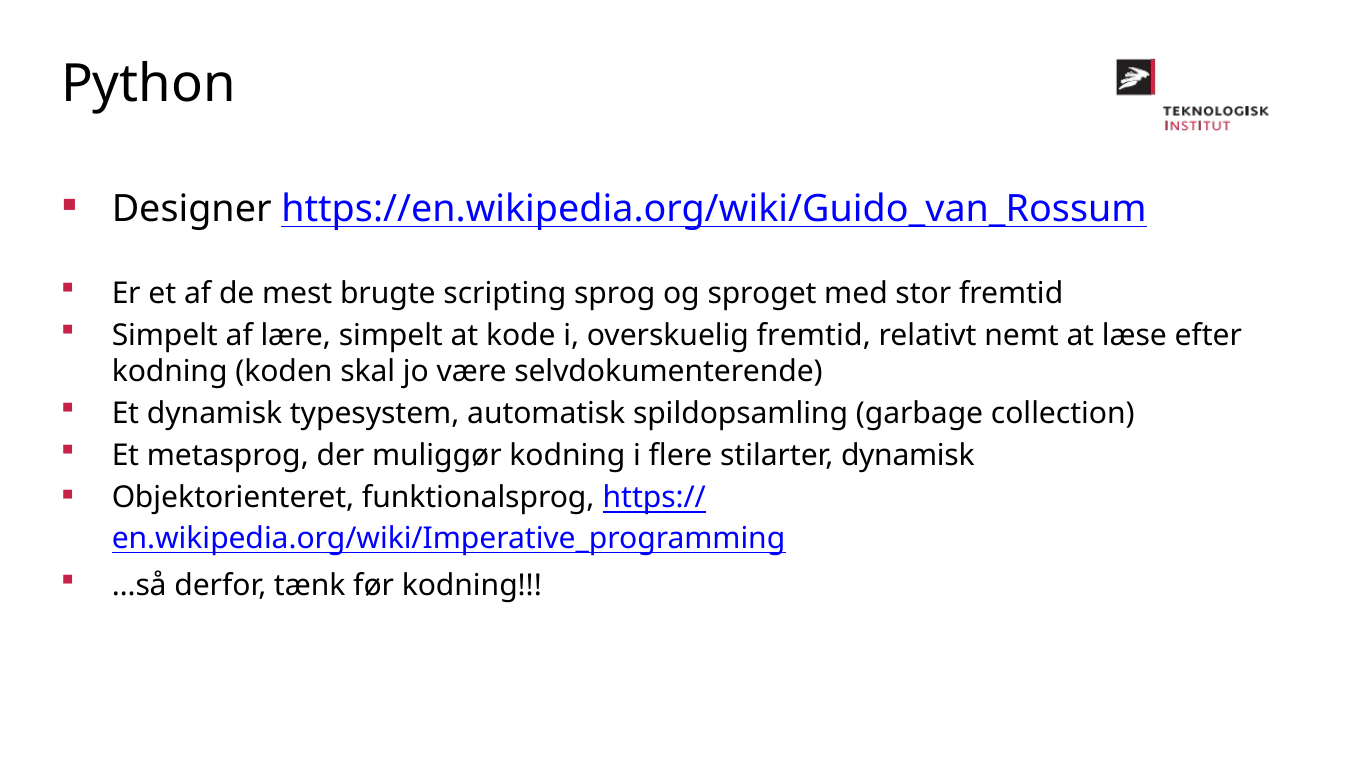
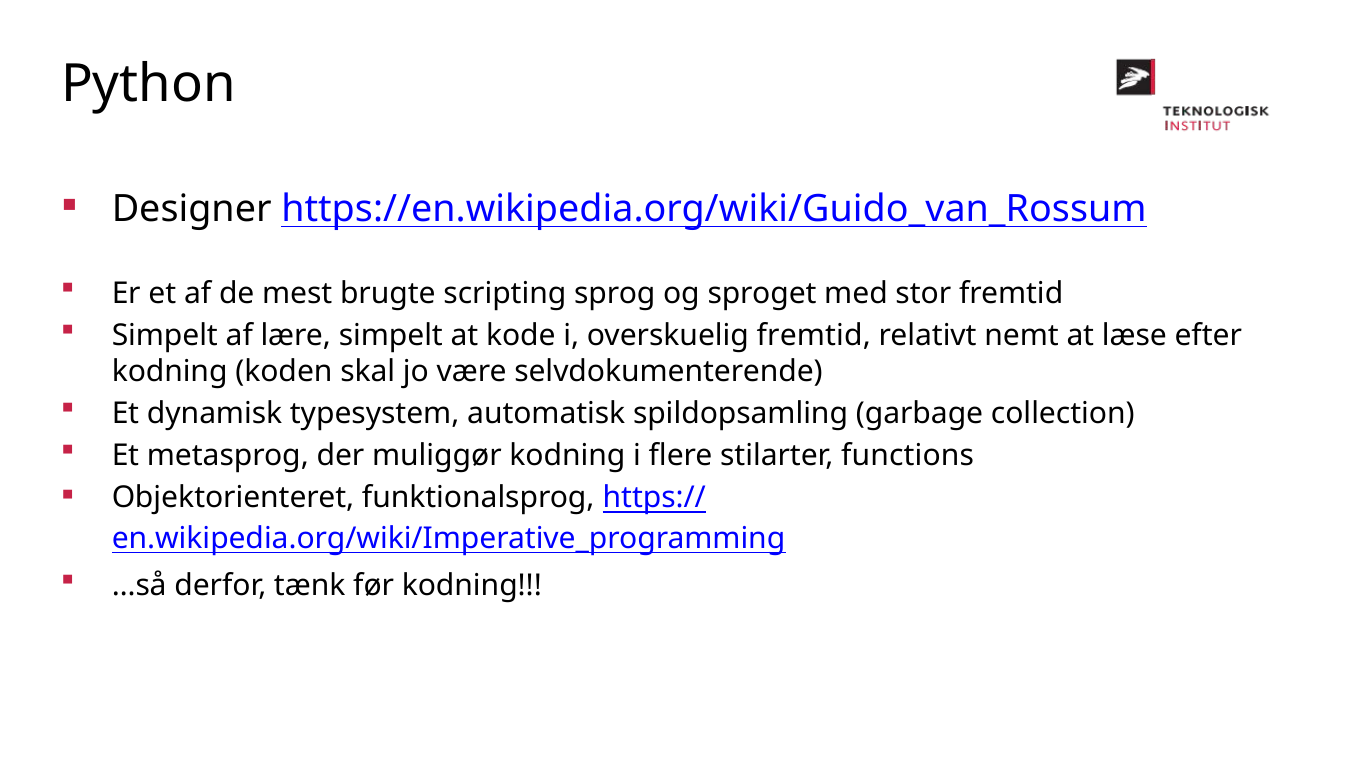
stilarter dynamisk: dynamisk -> functions (908, 456)
